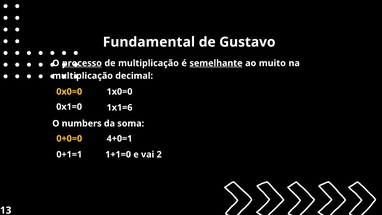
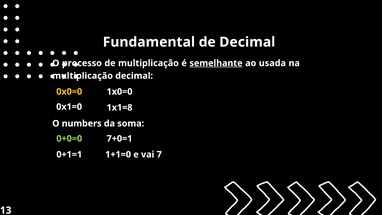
de Gustavo: Gustavo -> Decimal (247, 42)
processo underline: present -> none (82, 63)
muito: muito -> usada (272, 63)
1x1=6: 1x1=6 -> 1x1=8 (120, 108)
0+0=0 colour: yellow -> light green (69, 139)
4+0=1: 4+0=1 -> 7+0=1 (119, 139)
2: 2 -> 7 (159, 154)
